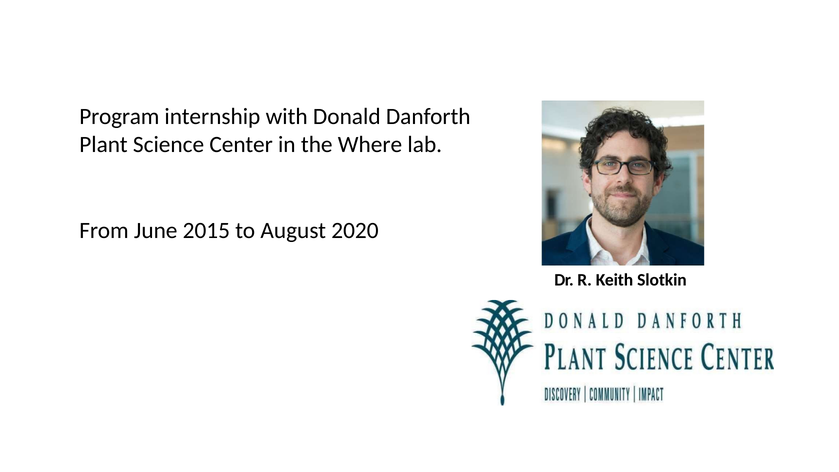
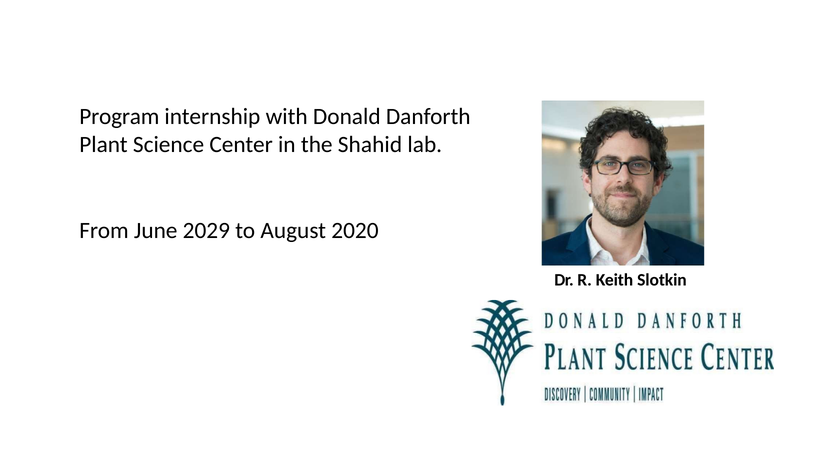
Where: Where -> Shahid (370, 145)
2015: 2015 -> 2029 (206, 231)
